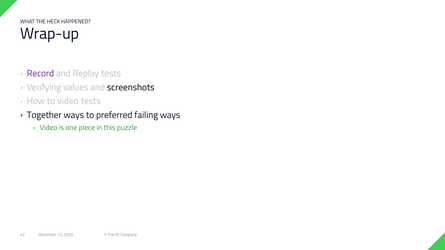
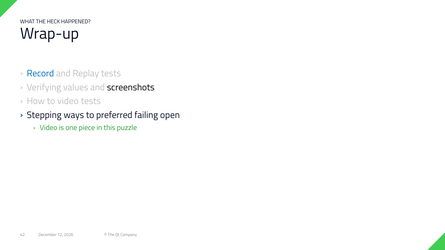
Record colour: purple -> blue (40, 74)
Together: Together -> Stepping (44, 115)
failing ways: ways -> open (170, 115)
